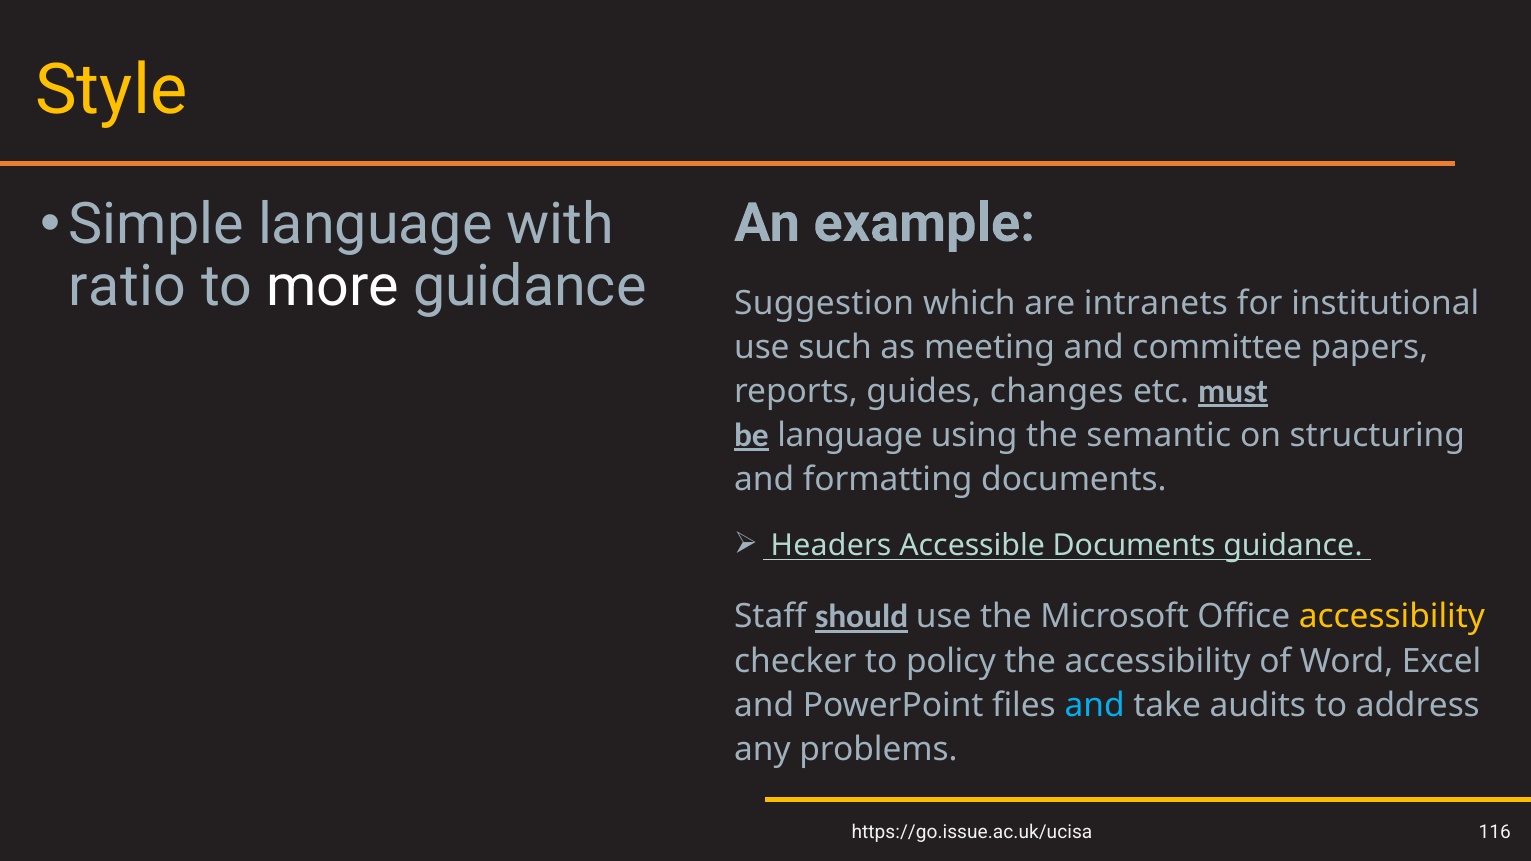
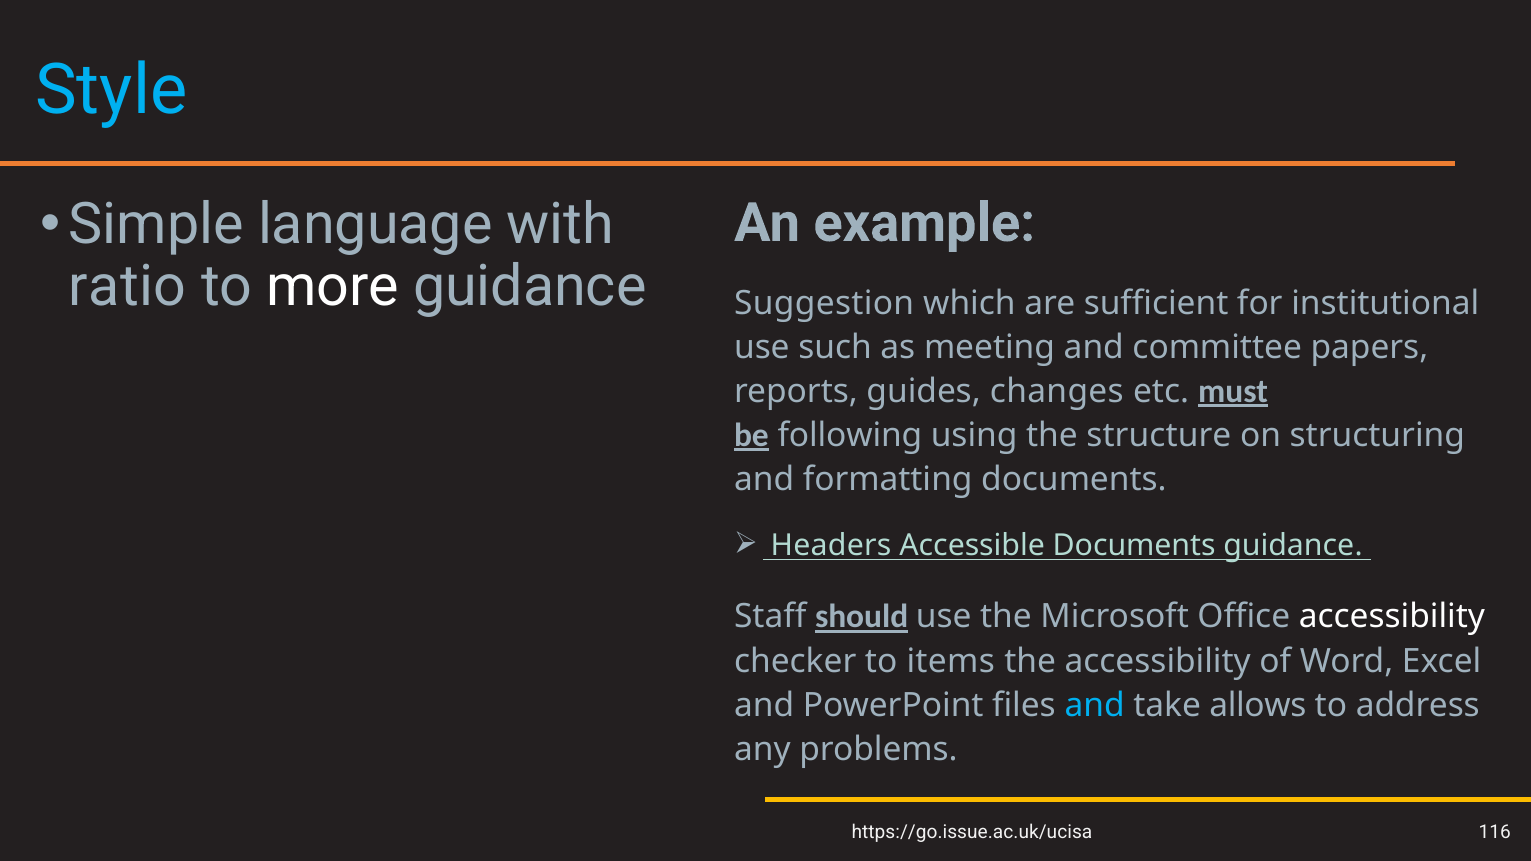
Style colour: yellow -> light blue (111, 91)
intranets: intranets -> sufficient (1156, 303)
be language: language -> following (850, 436)
semantic: semantic -> structure (1159, 436)
accessibility colour: yellow -> white (1392, 617)
policy: policy -> items (951, 661)
audits: audits -> allows (1258, 705)
